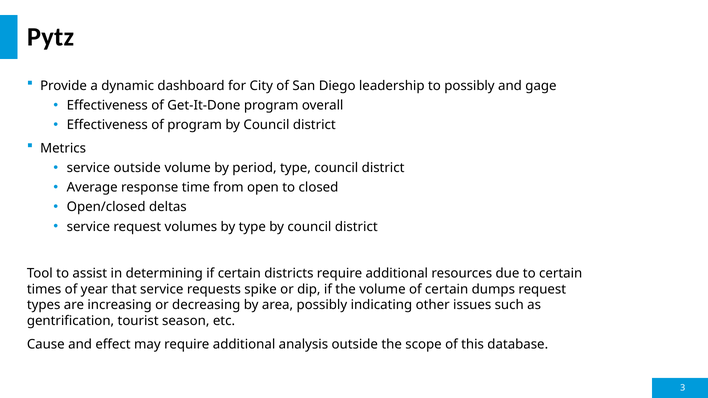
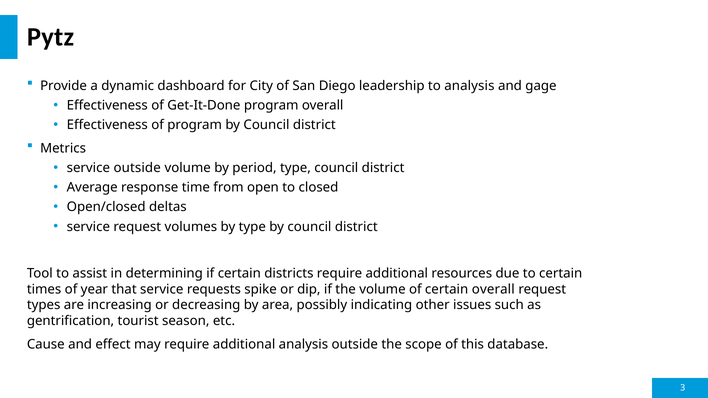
to possibly: possibly -> analysis (469, 86)
certain dumps: dumps -> overall (493, 289)
